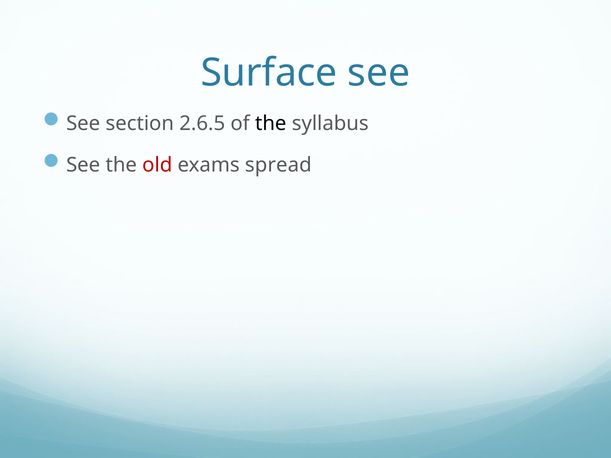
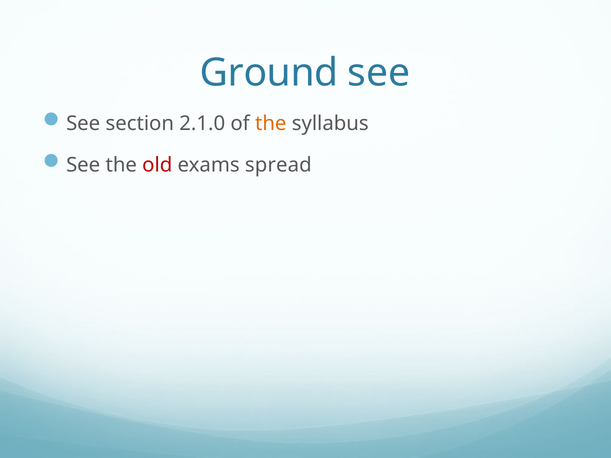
Surface: Surface -> Ground (269, 73)
2.6.5: 2.6.5 -> 2.1.0 (202, 124)
the colour: black -> orange (271, 124)
